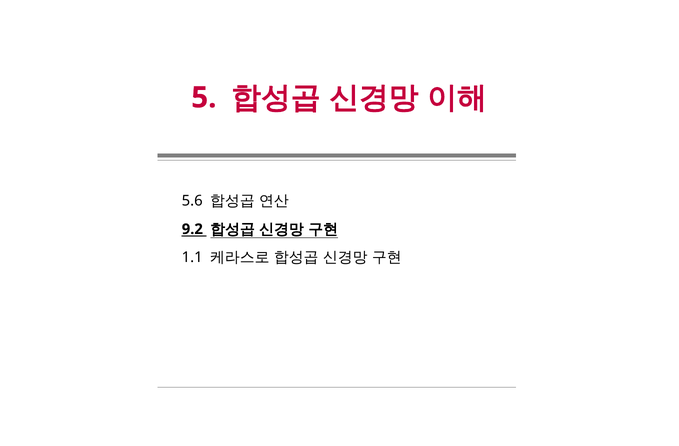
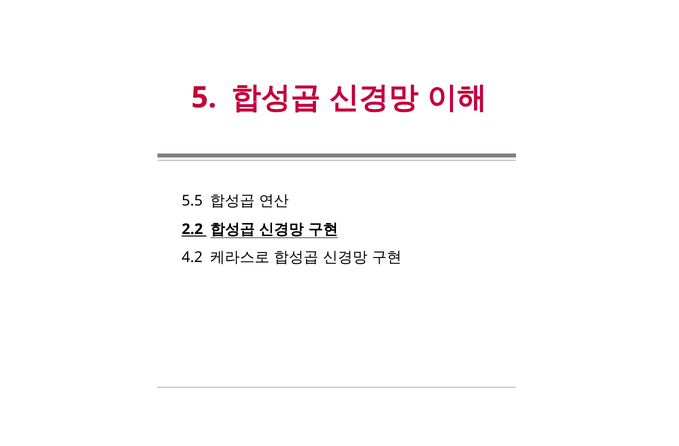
5.6: 5.6 -> 5.5 (192, 201)
9.2: 9.2 -> 2.2 (192, 229)
1.1: 1.1 -> 4.2 (192, 258)
